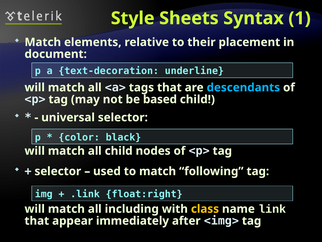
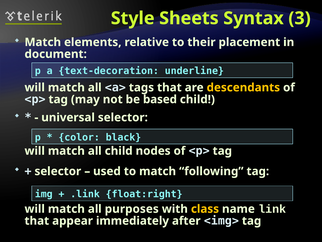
1: 1 -> 3 (300, 18)
descendants colour: light blue -> yellow (243, 87)
including: including -> purposes (132, 209)
